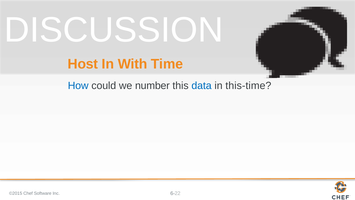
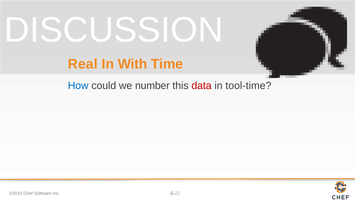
Host: Host -> Real (83, 64)
data colour: blue -> red (202, 85)
this-time: this-time -> tool-time (248, 85)
